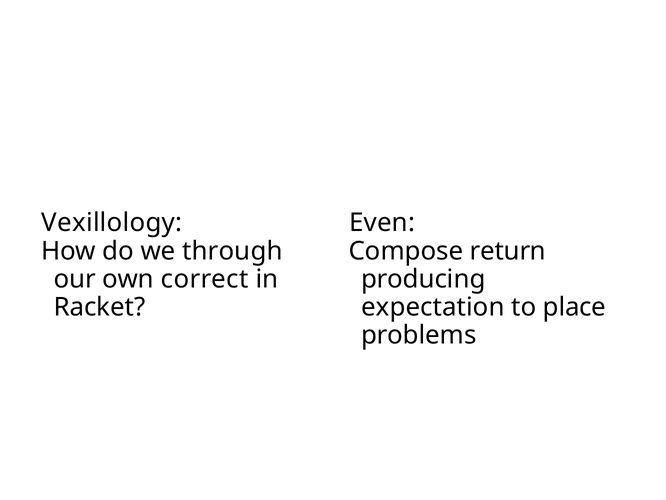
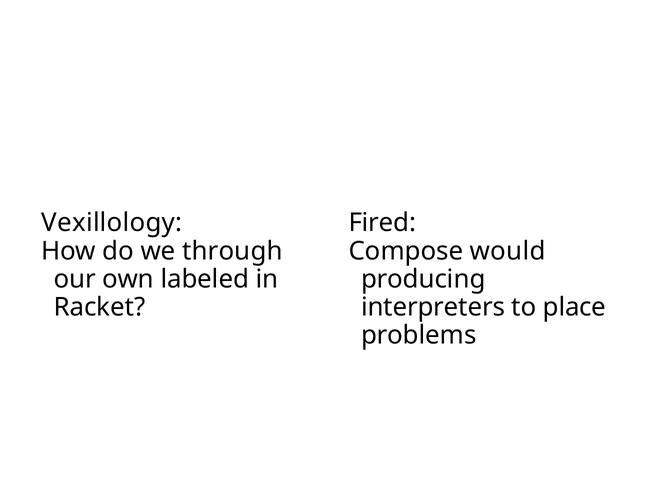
Even: Even -> Fired (382, 223)
return: return -> would (508, 251)
correct: correct -> labeled (205, 279)
expectation: expectation -> interpreters (433, 307)
